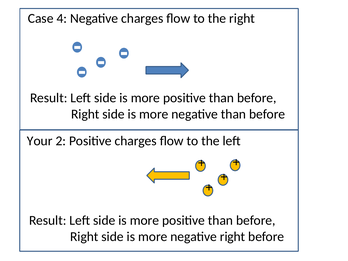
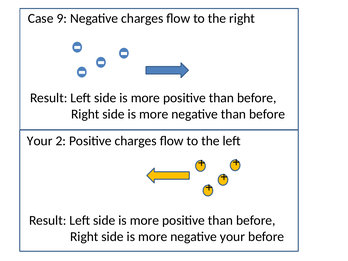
4: 4 -> 9 (62, 18)
negative right: right -> your (233, 237)
